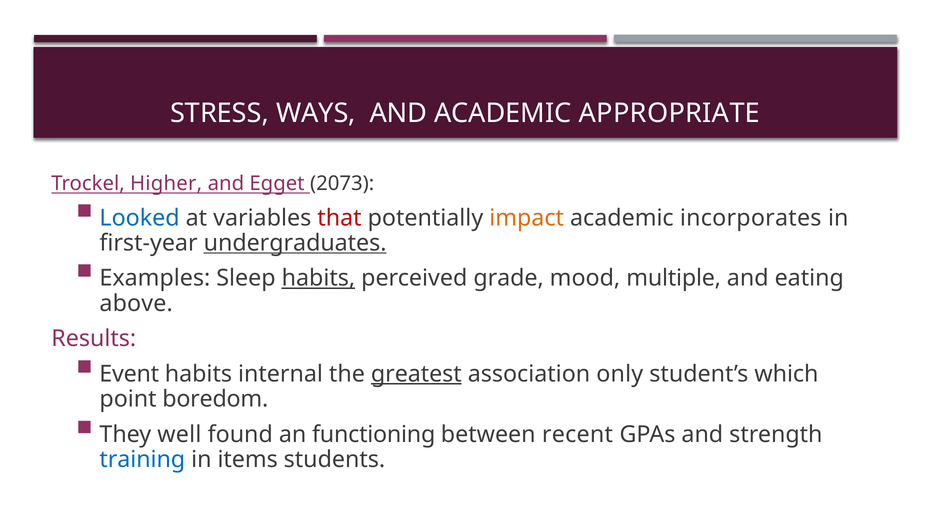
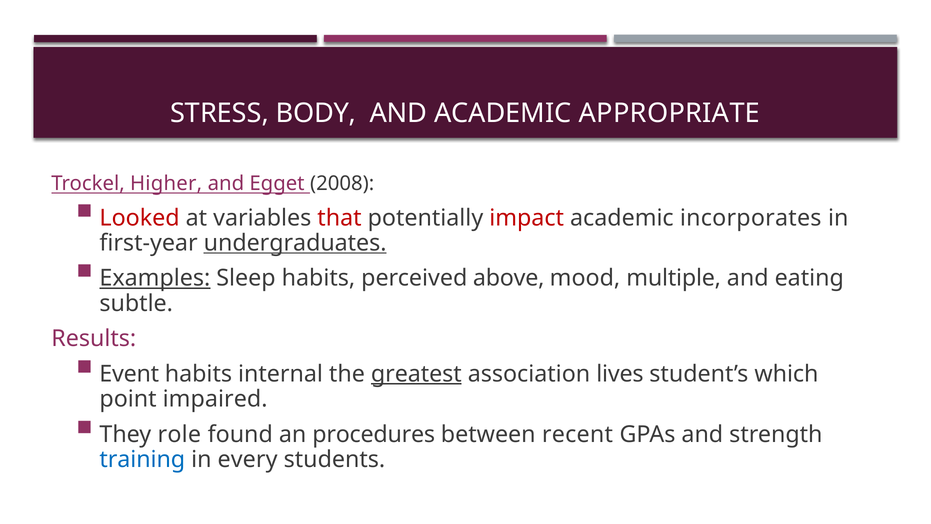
WAYS: WAYS -> BODY (316, 113)
2073: 2073 -> 2008 (342, 184)
Looked colour: blue -> red (140, 218)
impact colour: orange -> red (527, 218)
Examples underline: none -> present (155, 278)
habits underline: present -> none (318, 278)
grade: grade -> above (509, 278)
above: above -> subtle (136, 303)
only: only -> lives (620, 374)
boredom: boredom -> impaired (215, 399)
well: well -> role (179, 434)
functioning: functioning -> procedures (374, 434)
items: items -> every (248, 459)
